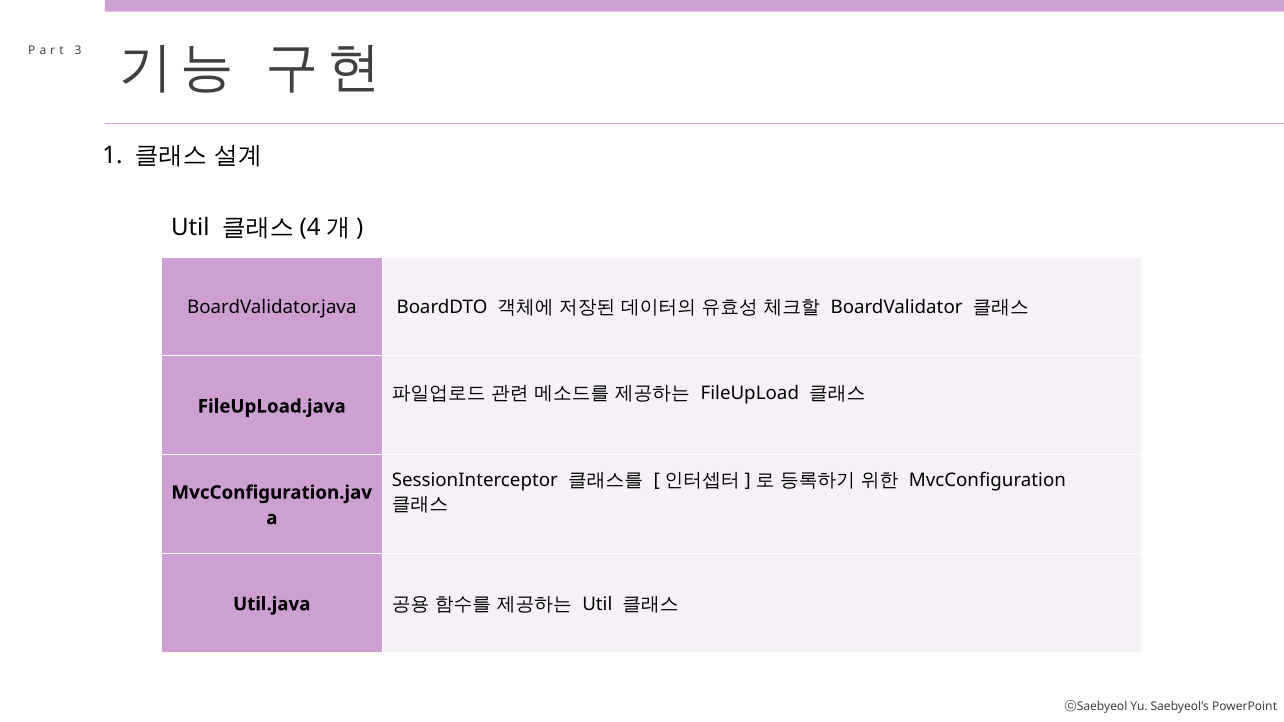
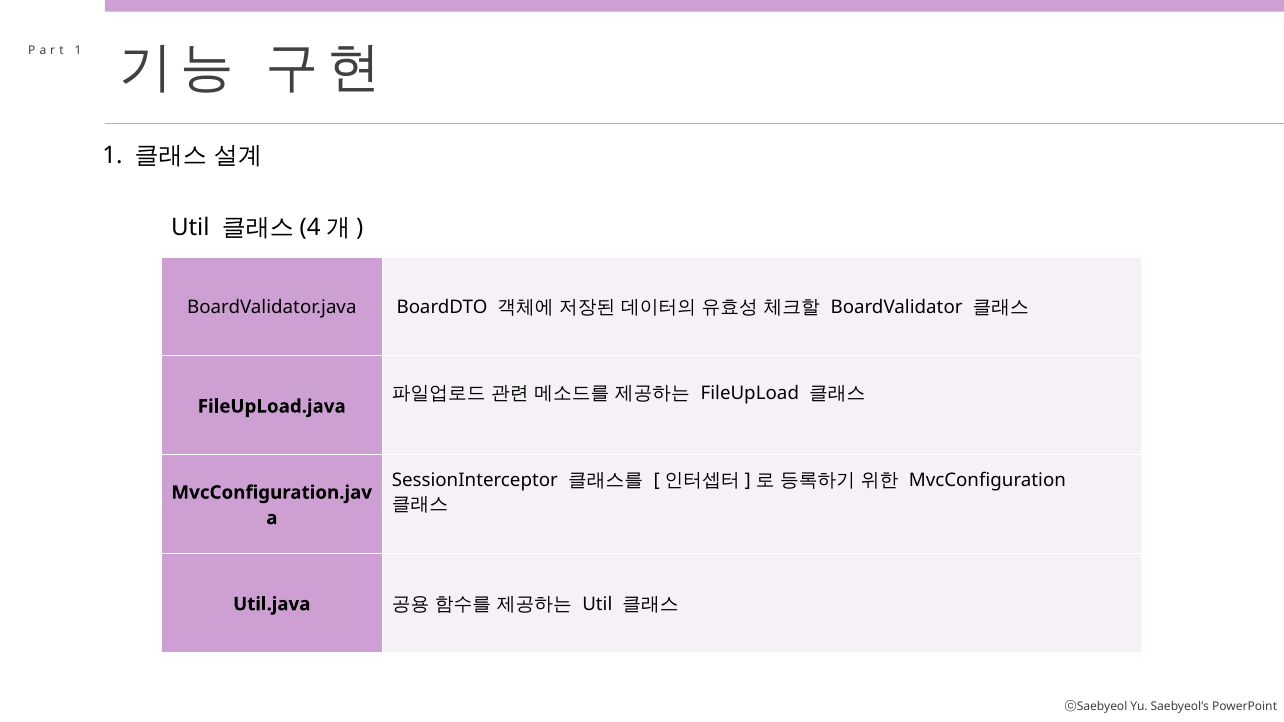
3: 3 -> 1 (78, 51)
